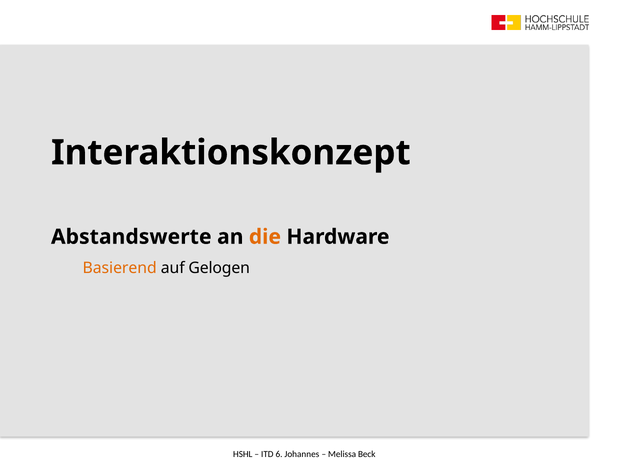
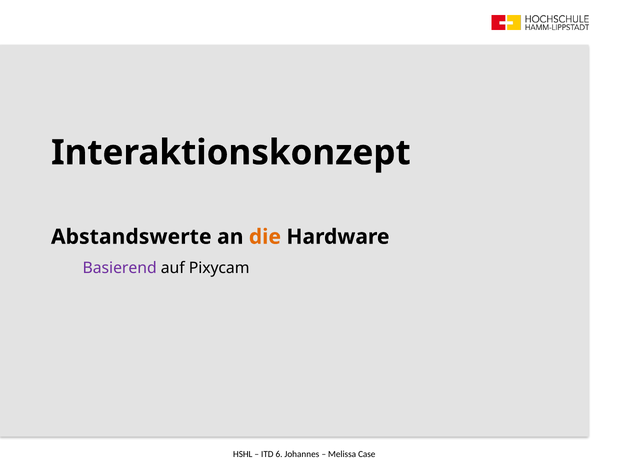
Basierend colour: orange -> purple (120, 268)
Gelogen: Gelogen -> Pixycam (219, 268)
Beck: Beck -> Case (367, 453)
